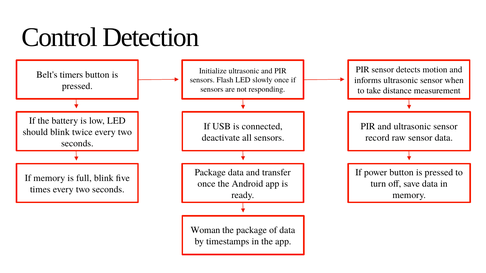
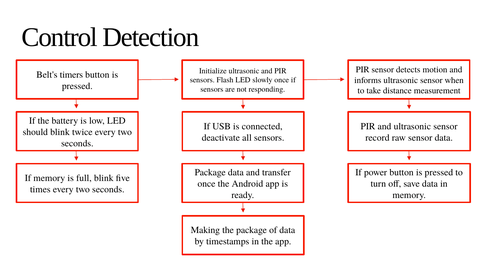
Woman: Woman -> Making (205, 230)
